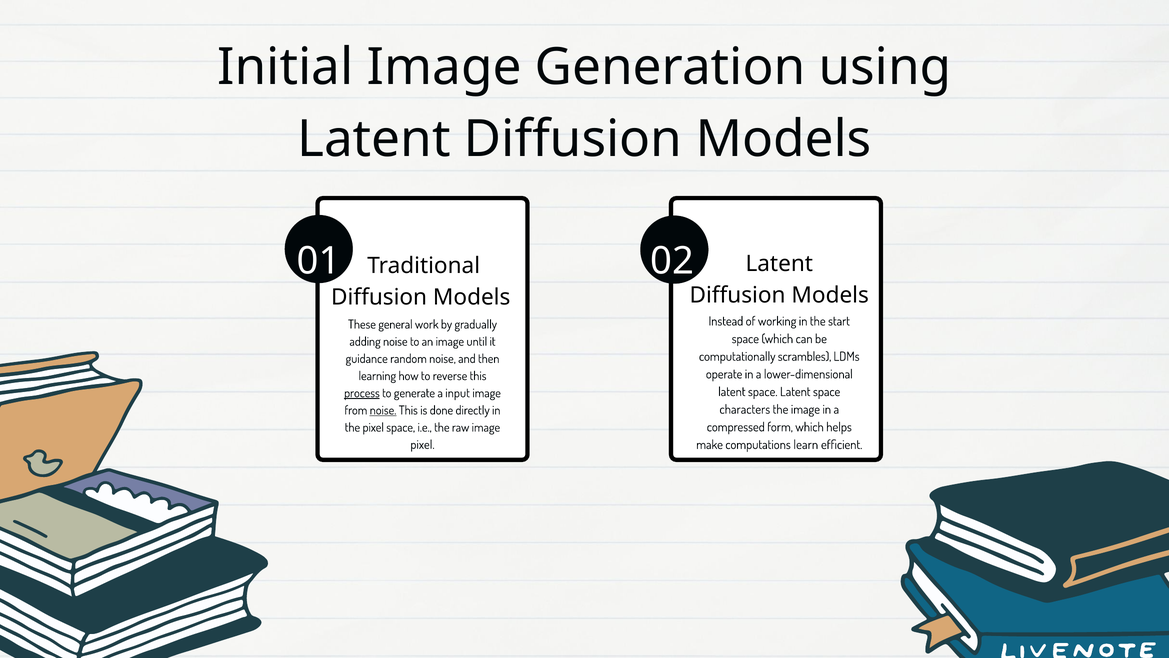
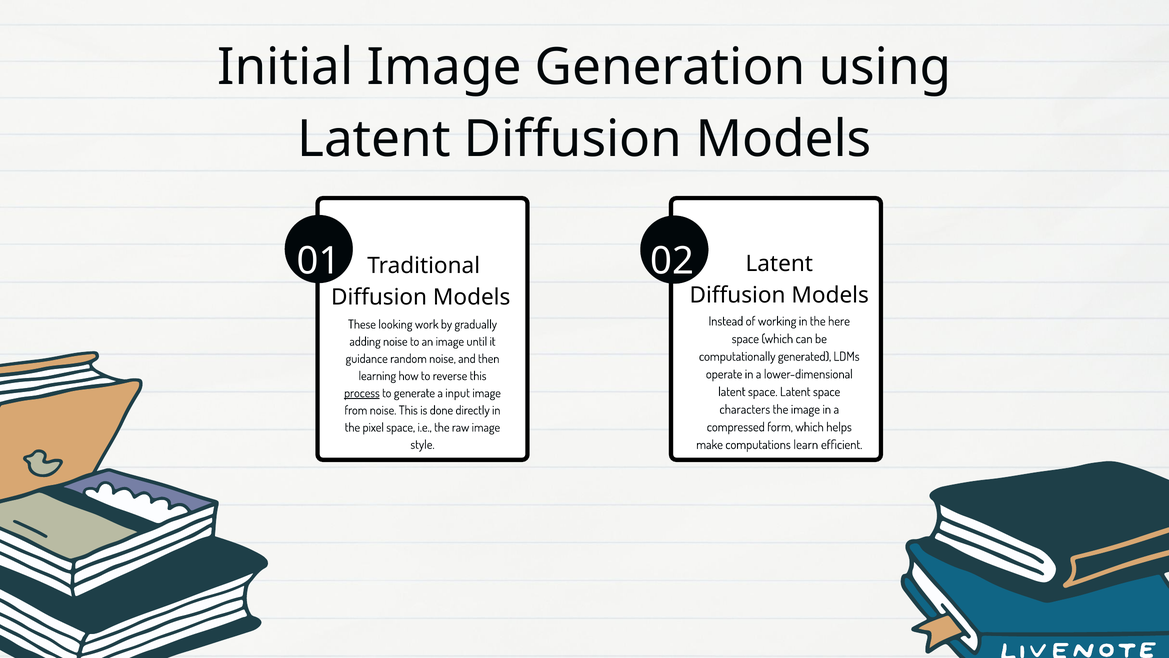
start: start -> here (839, 321)
general: general -> looking (395, 324)
scrambles: scrambles -> generated (805, 356)
noise underline: present -> none (383, 410)
pixel: pixel -> style (423, 444)
